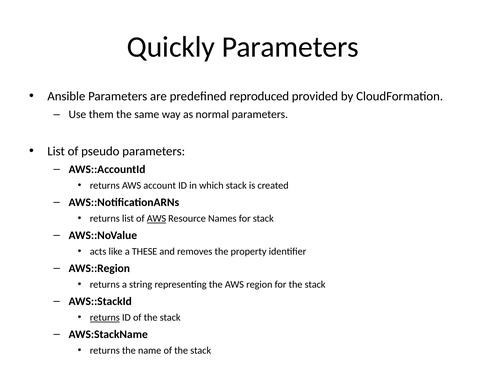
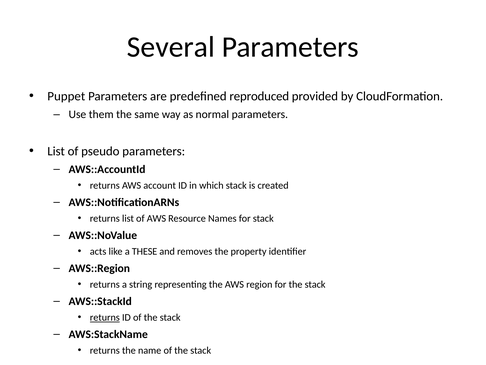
Quickly: Quickly -> Several (171, 47)
Ansible: Ansible -> Puppet (66, 96)
AWS underline: present -> none (156, 218)
